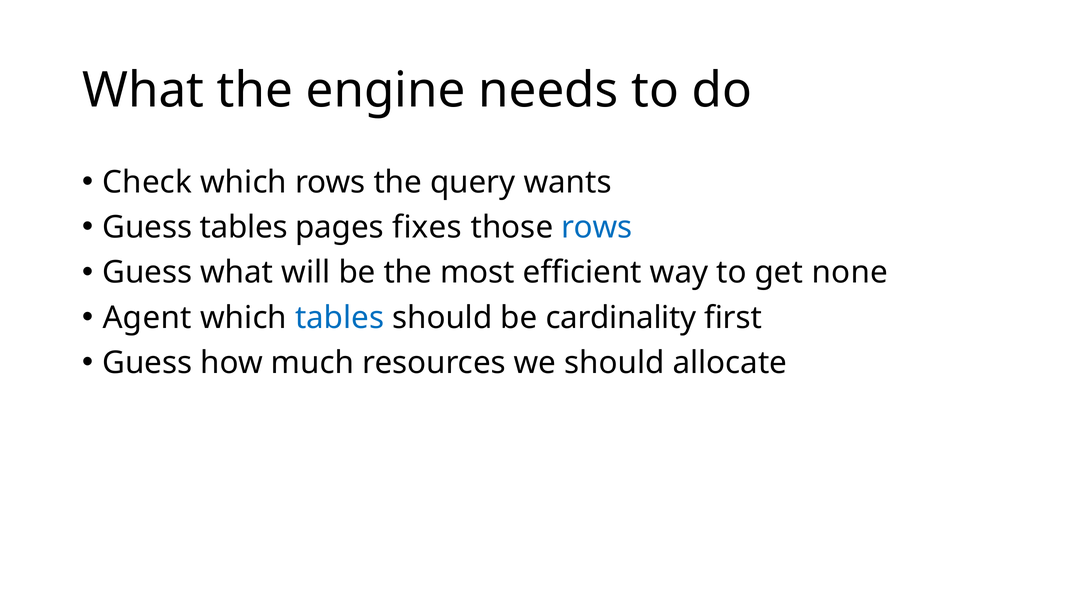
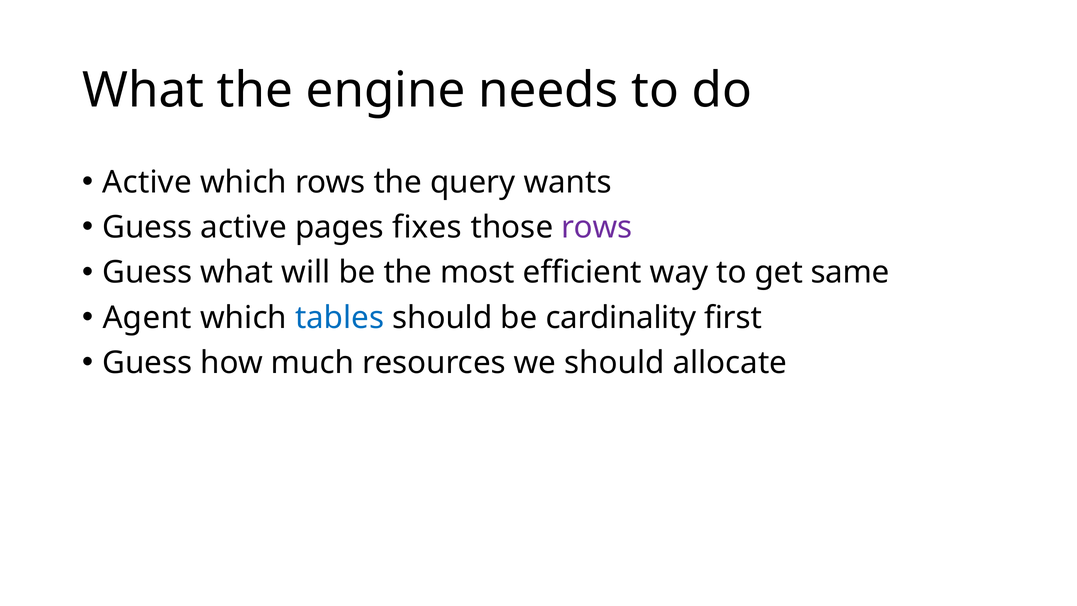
Check: Check -> Active (147, 182)
Guess tables: tables -> active (244, 227)
rows colour: blue -> purple (597, 227)
none: none -> same (850, 272)
